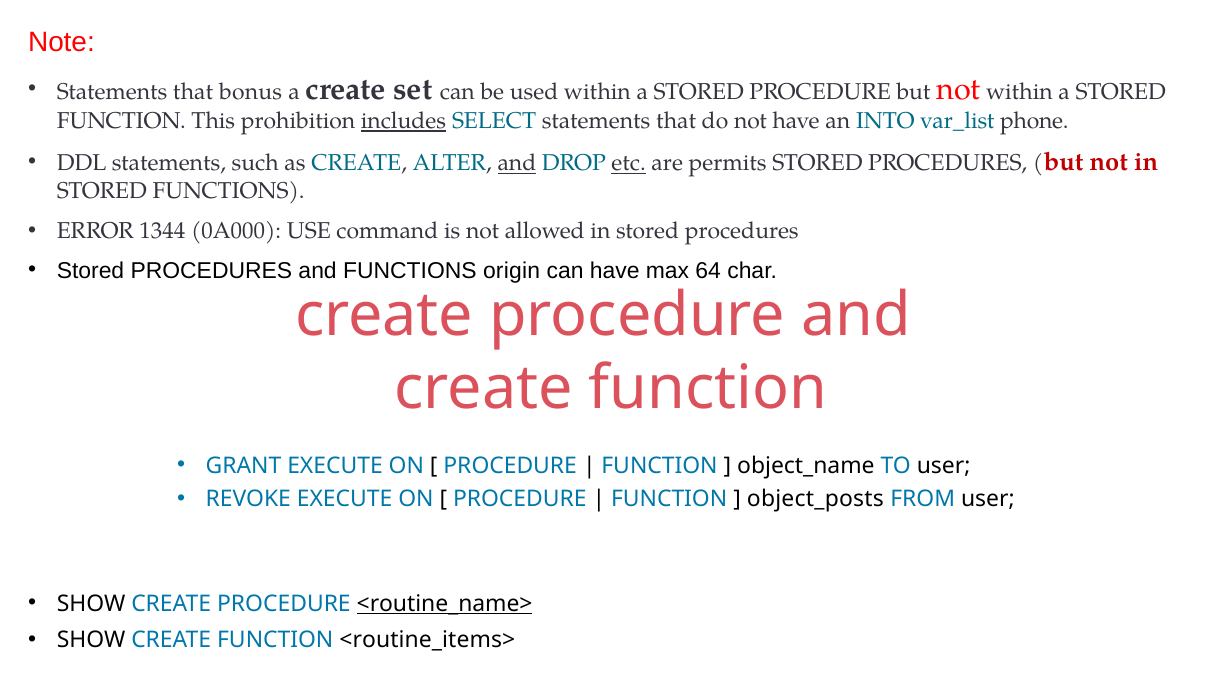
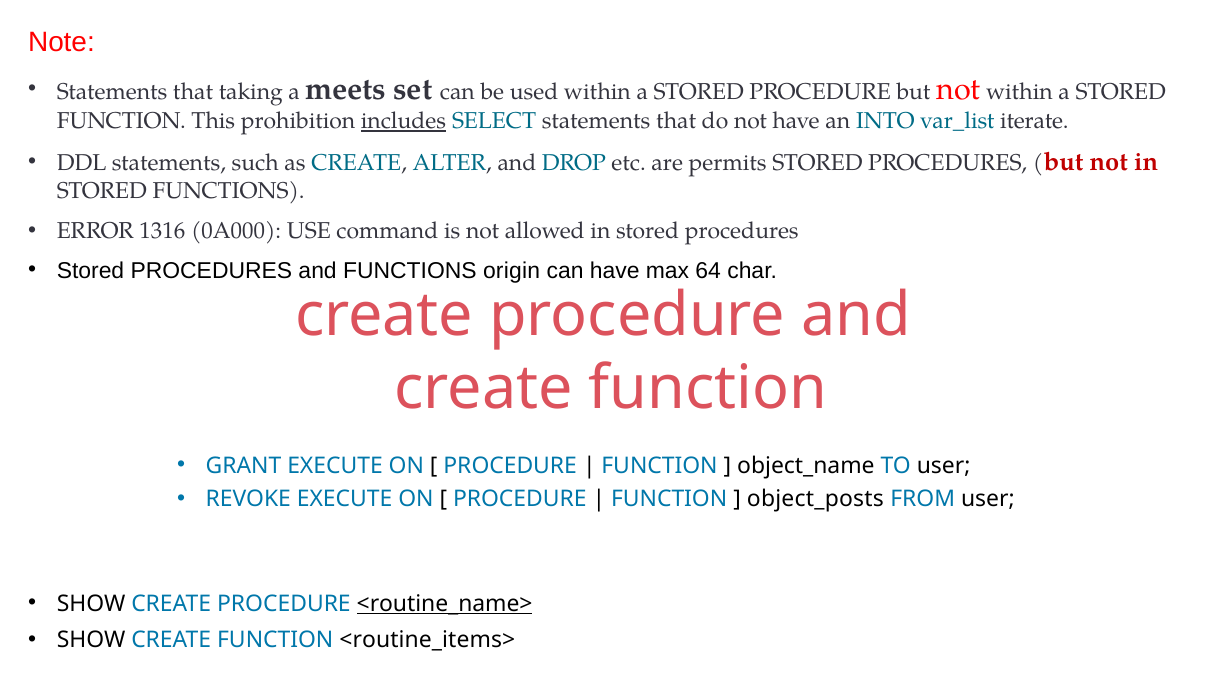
bonus: bonus -> taking (251, 92)
a create: create -> meets (346, 90)
phone: phone -> iterate (1034, 121)
and underline: present -> none (517, 163)
etc underline: present -> none (629, 163)
1344: 1344 -> 1316 (162, 231)
